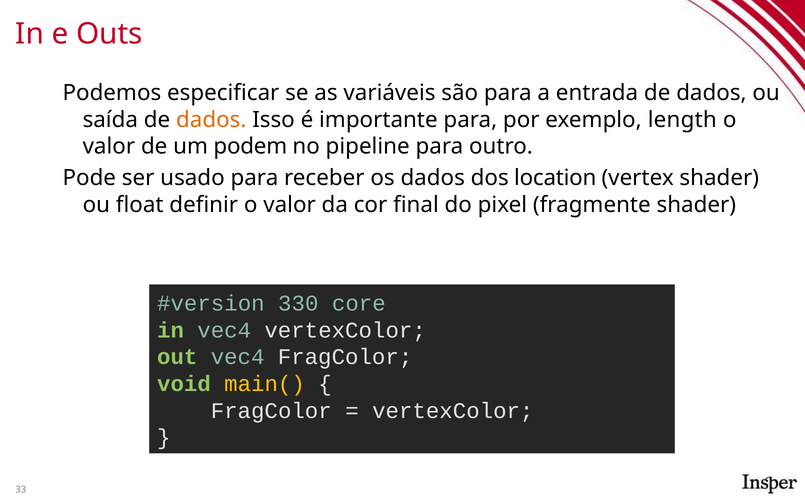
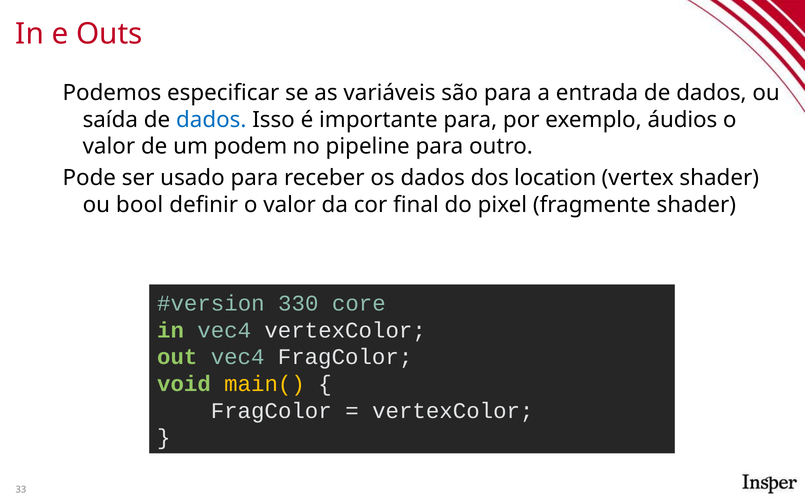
dados colour: orange -> blue (211, 120)
length: length -> áudios (682, 120)
float: float -> bool (140, 205)
